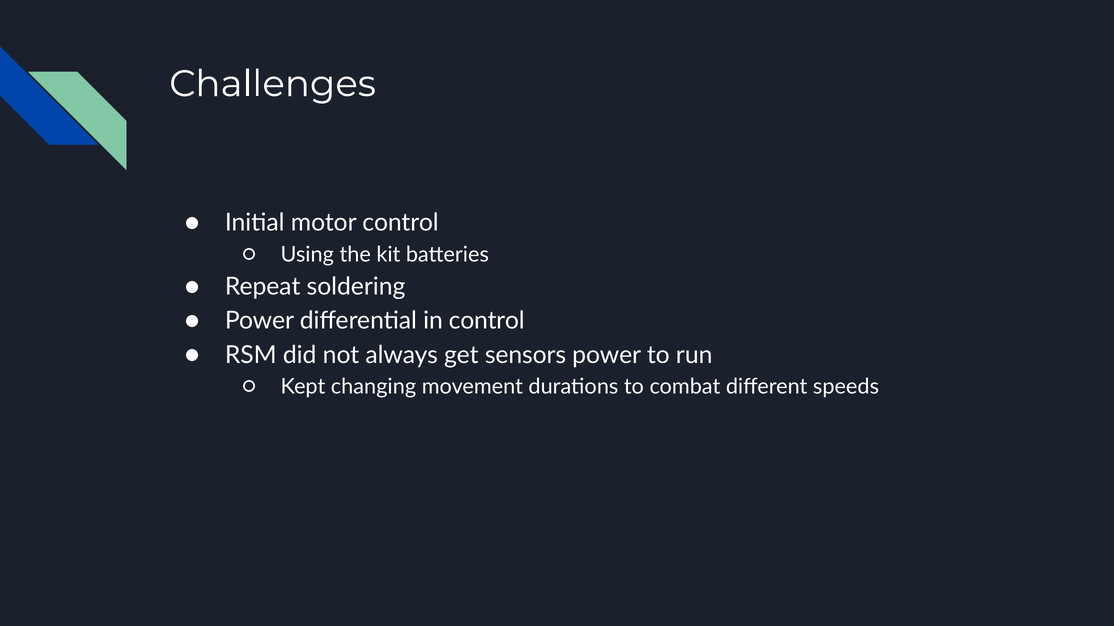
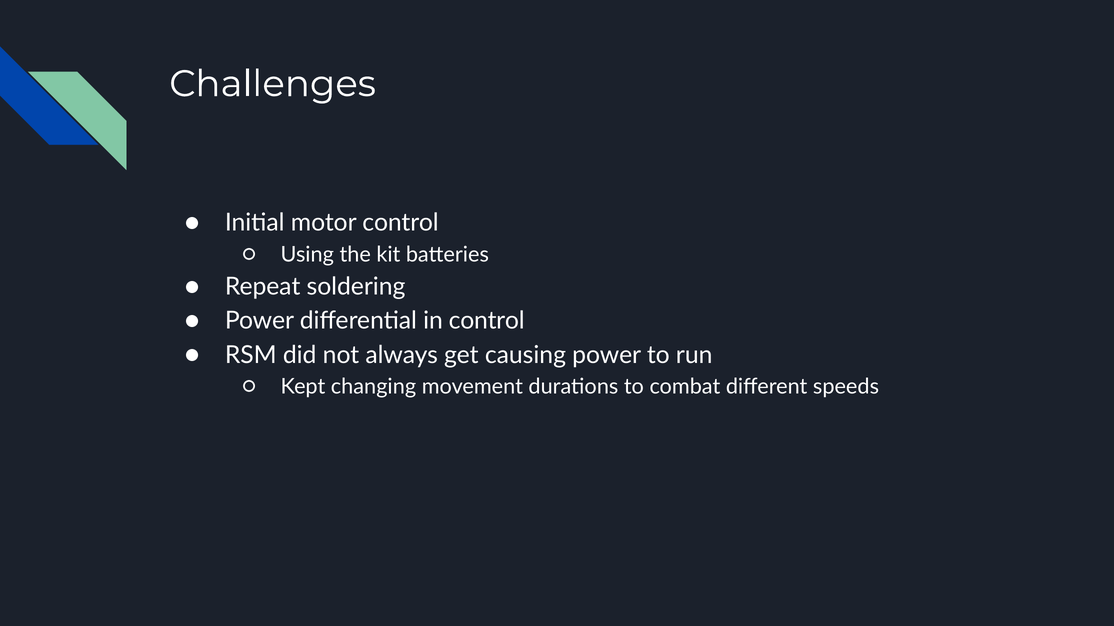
sensors: sensors -> causing (525, 355)
